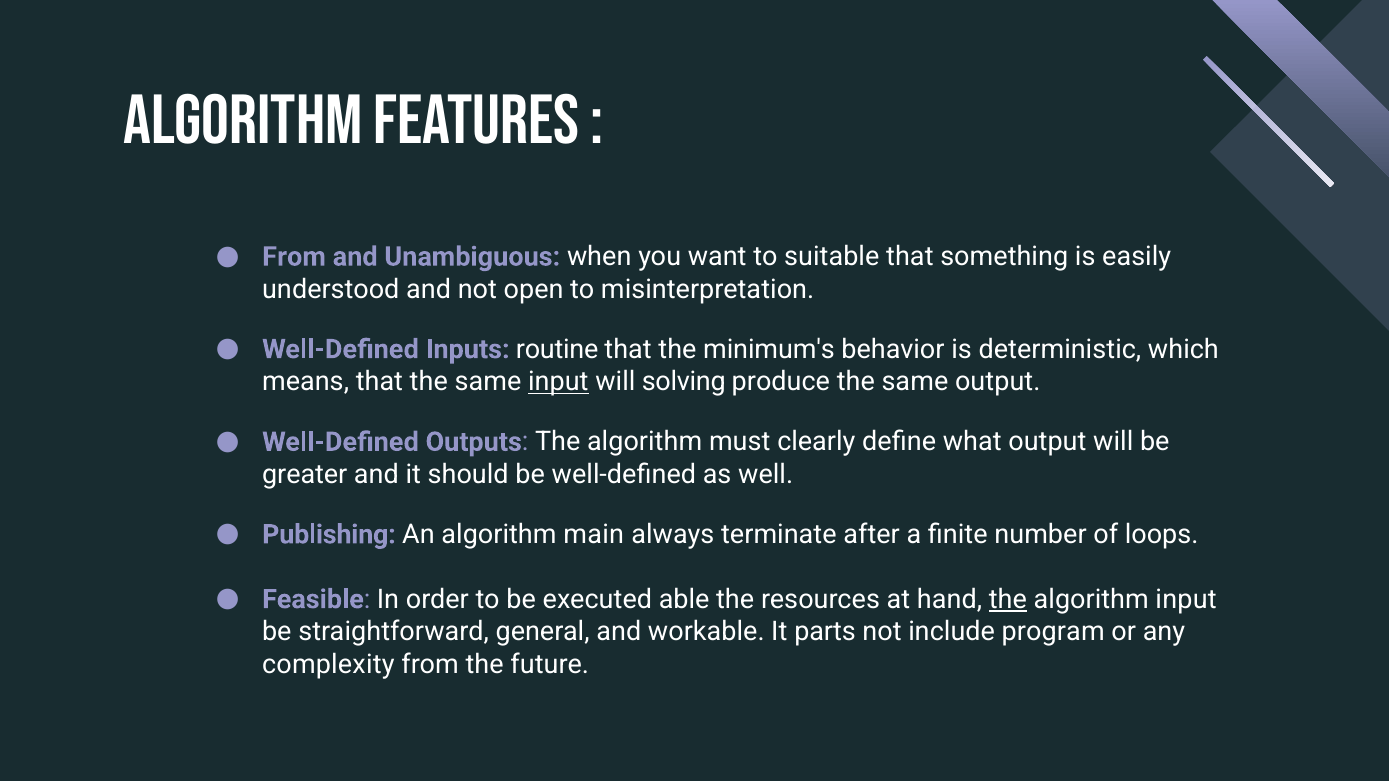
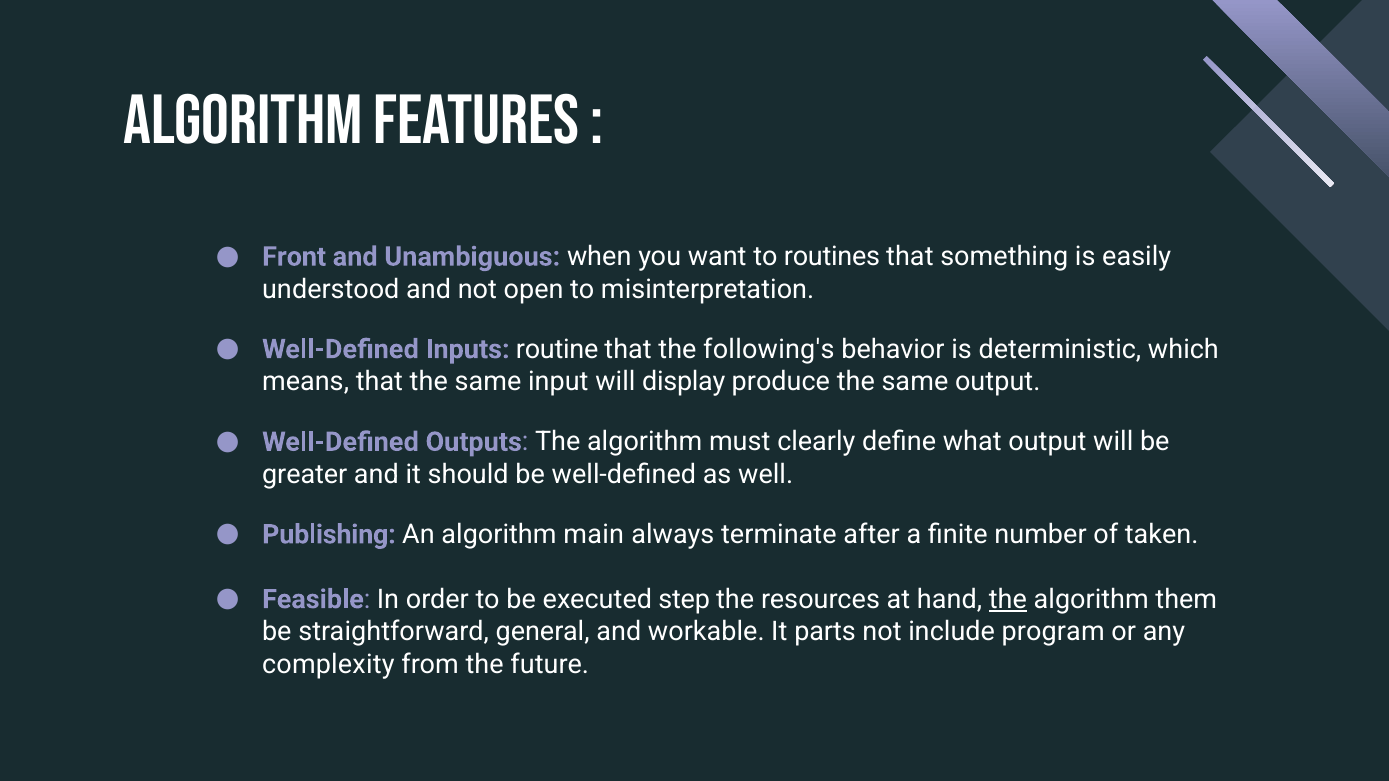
From: From -> Front (294, 257)
suitable: suitable -> routines (832, 257)
minimum's: minimum's -> following's (769, 349)
input underline: present -> none (558, 382)
solving: solving -> display (684, 382)
loops: loops -> taken (1162, 535)
able: able -> step (684, 600)
algorithm input: input -> them (1186, 600)
